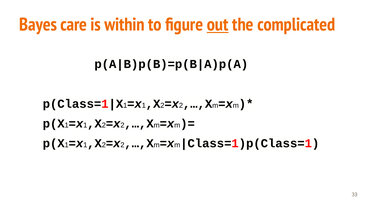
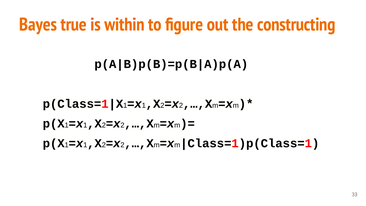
care: care -> true (74, 25)
out underline: present -> none (218, 25)
complicated: complicated -> constructing (296, 25)
